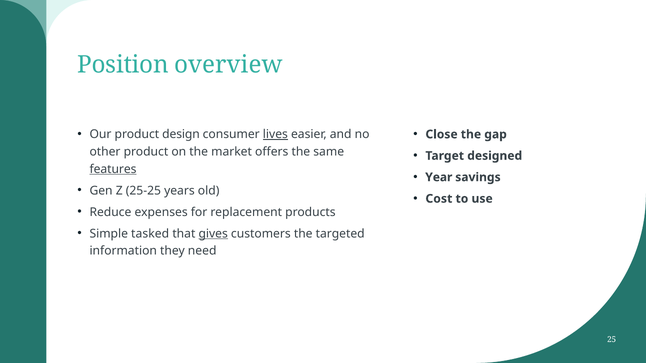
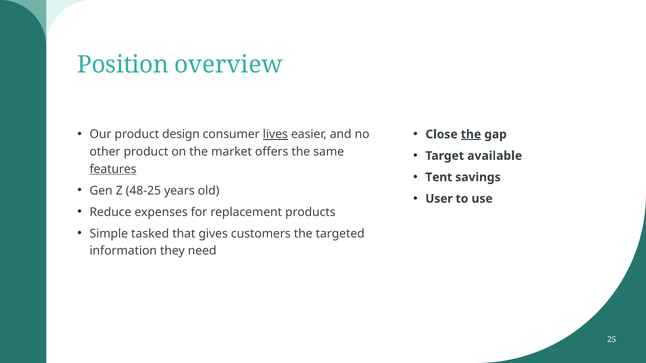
the underline: none -> present (471, 134)
designed: designed -> available (495, 156)
Year: Year -> Tent (439, 177)
25-25: 25-25 -> 48-25 (143, 191)
Cost: Cost -> User (439, 199)
gives underline: present -> none (213, 234)
